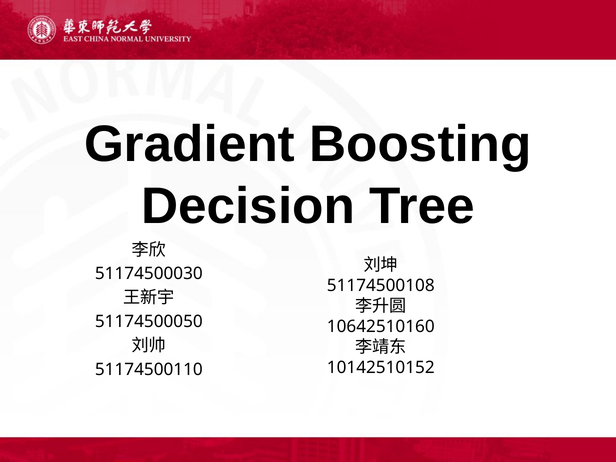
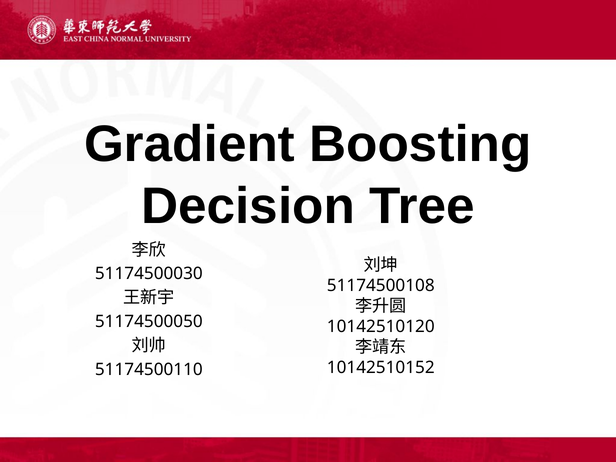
10642510160: 10642510160 -> 10142510120 (381, 327)
